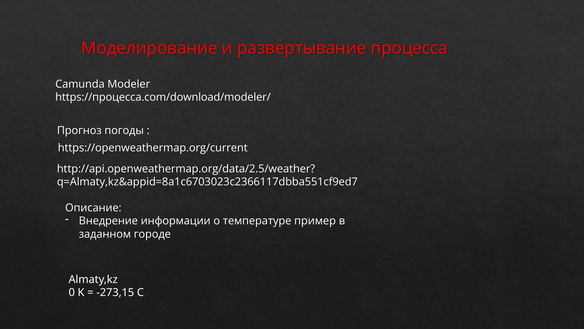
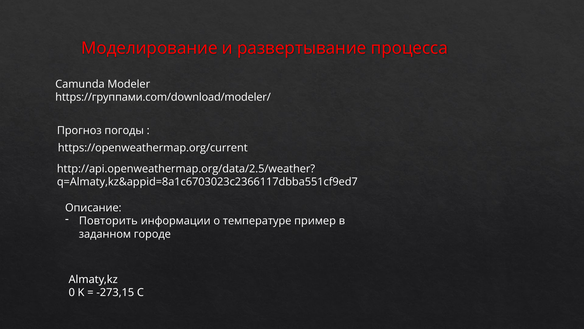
https://процесса.com/download/modeler/: https://процесса.com/download/modeler/ -> https://группами.com/download/modeler/ (163, 97)
Внедрение: Внедрение -> Повторить (108, 221)
